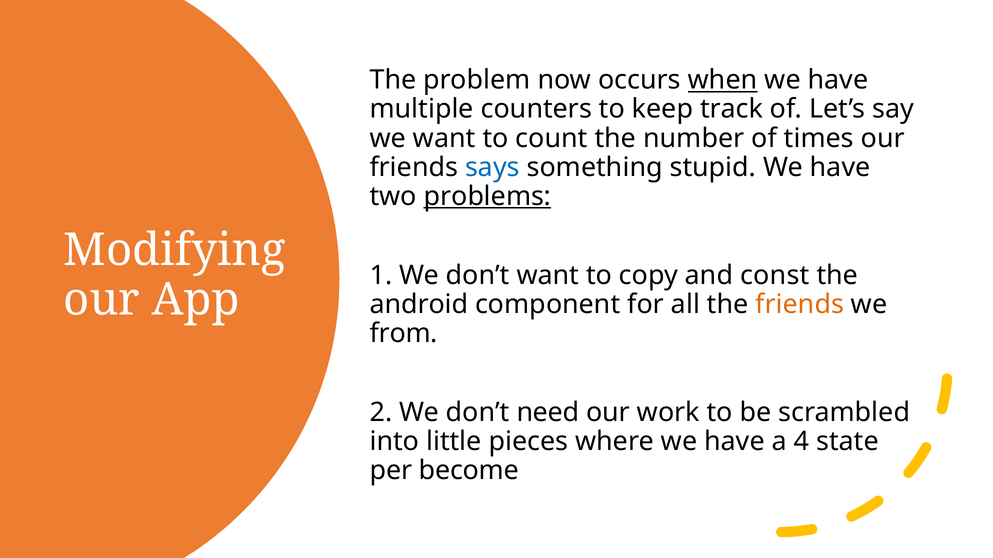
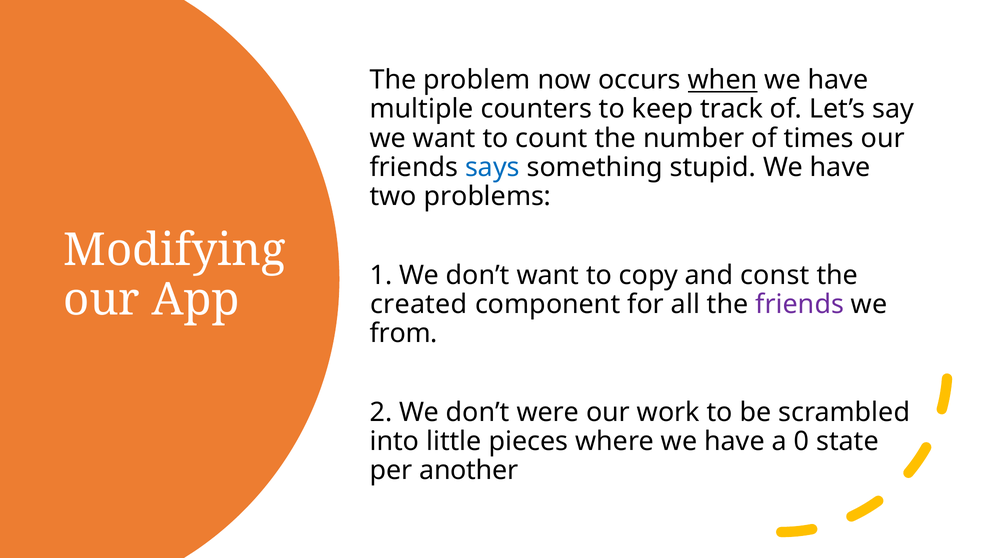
problems underline: present -> none (487, 197)
android: android -> created (419, 305)
friends colour: orange -> purple (800, 305)
need: need -> were (548, 413)
4: 4 -> 0 (802, 442)
become: become -> another (469, 471)
